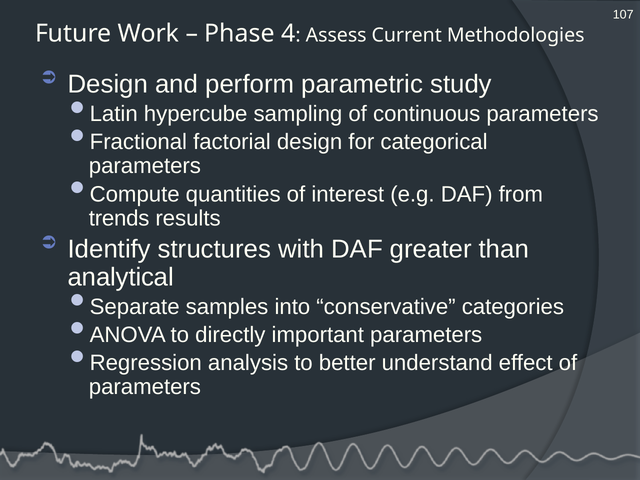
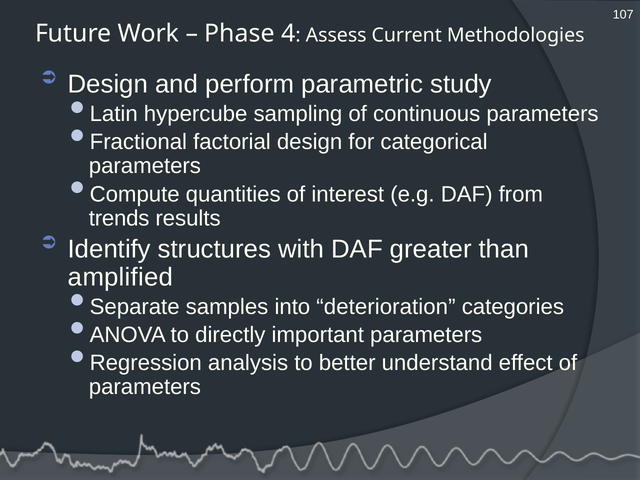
analytical: analytical -> amplified (121, 277)
conservative: conservative -> deterioration (386, 307)
